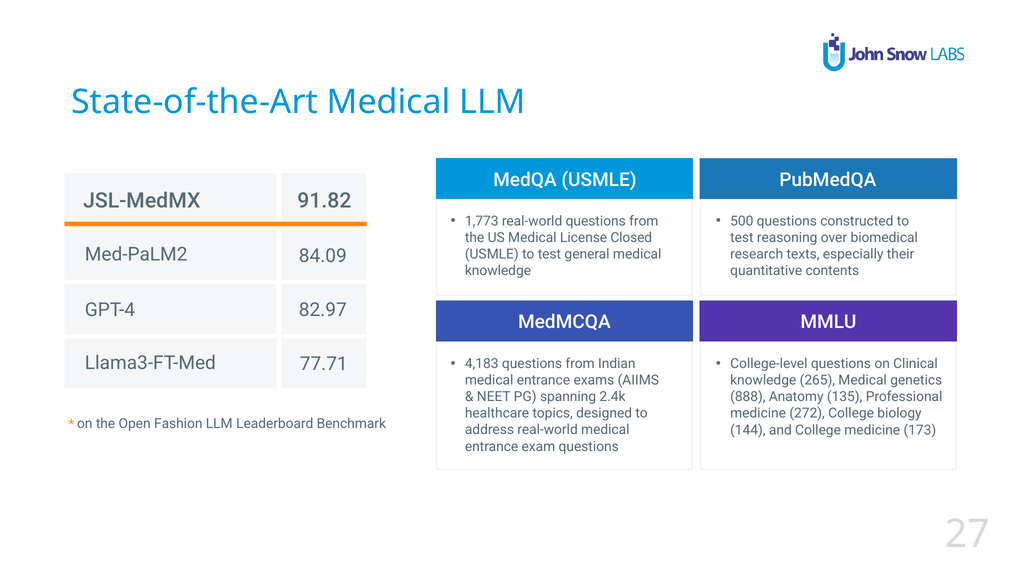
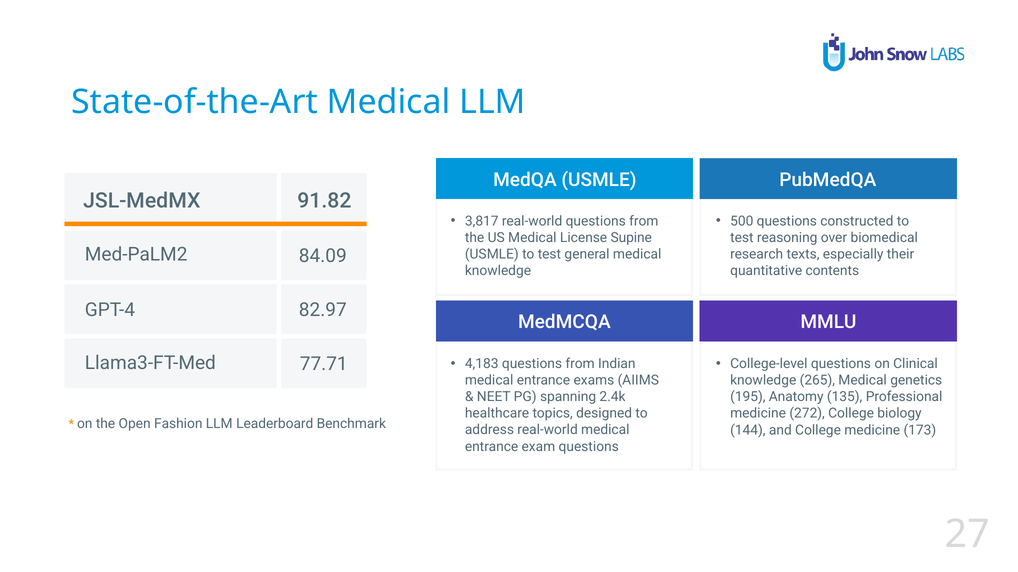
1,773: 1,773 -> 3,817 (482, 221)
Closed: Closed -> Supine (631, 238)
888: 888 -> 195 (748, 397)
